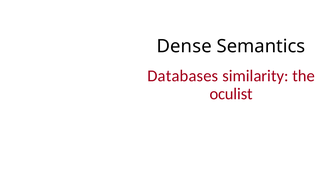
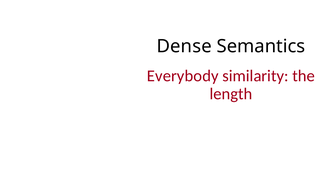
Databases: Databases -> Everybody (183, 76)
oculist: oculist -> length (231, 94)
